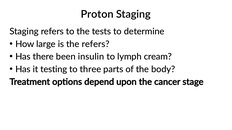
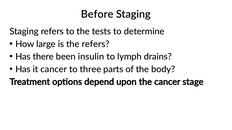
Proton: Proton -> Before (97, 14)
cream: cream -> drains (158, 57)
it testing: testing -> cancer (54, 69)
